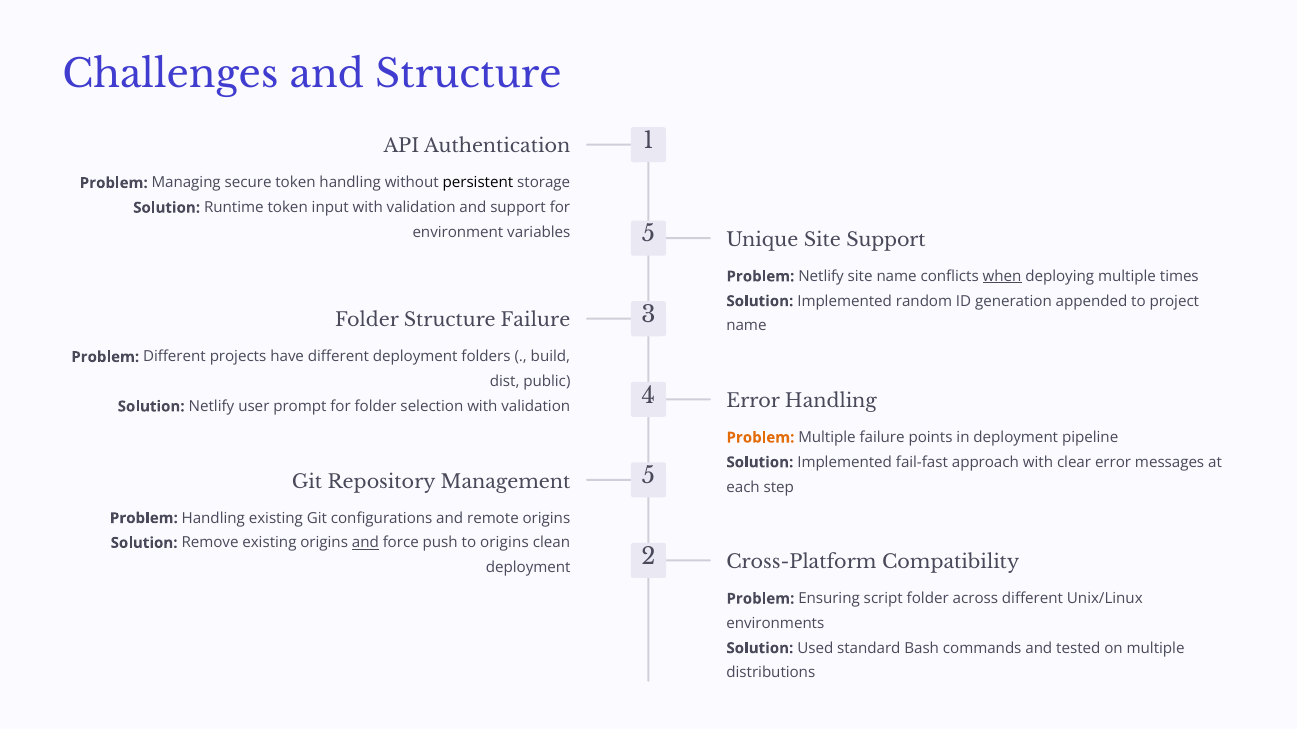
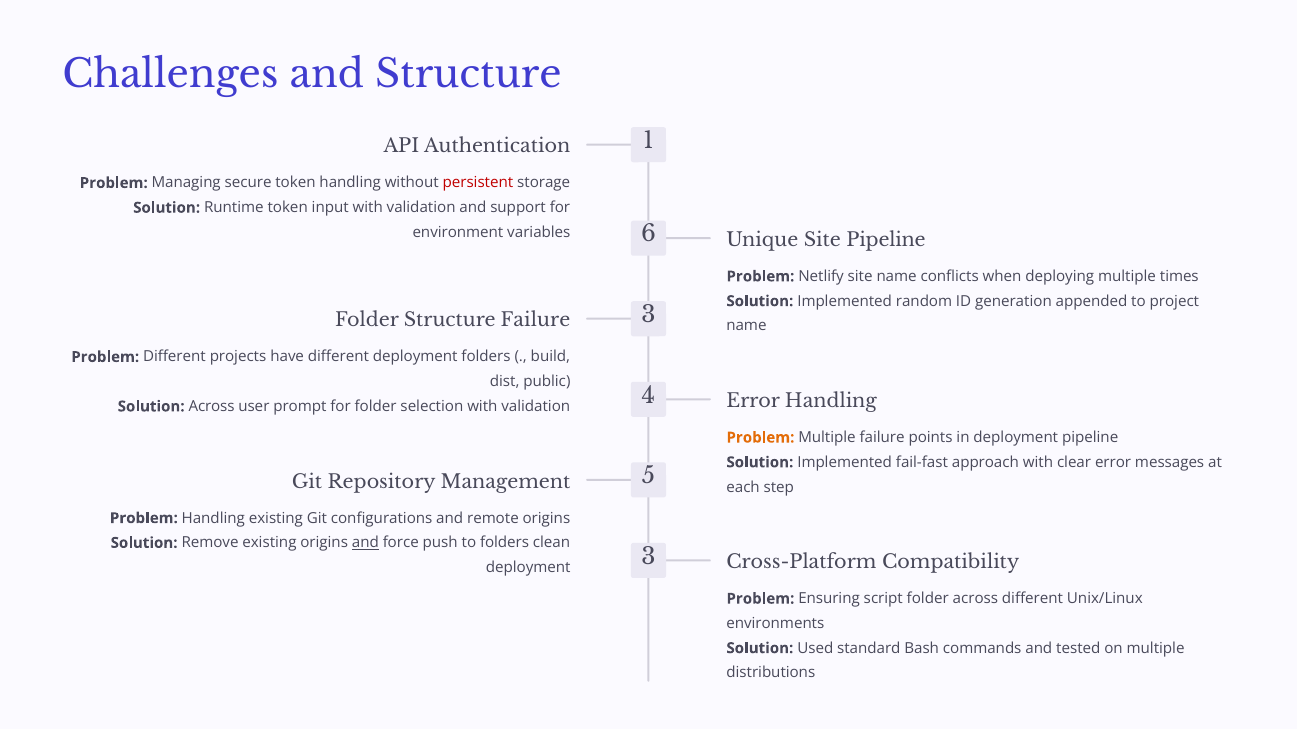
persistent colour: black -> red (478, 183)
variables 5: 5 -> 6 (649, 235)
Site Support: Support -> Pipeline (886, 240)
when underline: present -> none (1002, 277)
Solution Netlify: Netlify -> Across (212, 407)
to origins: origins -> folders (505, 543)
deployment 2: 2 -> 3 (648, 557)
